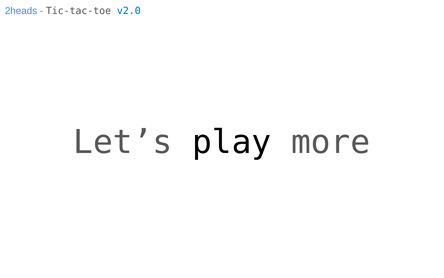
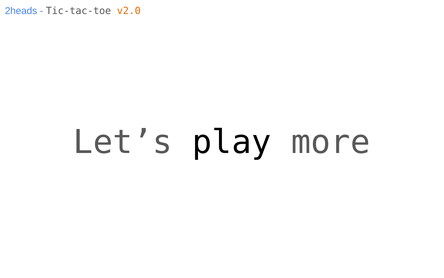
v2.0 colour: blue -> orange (129, 11)
